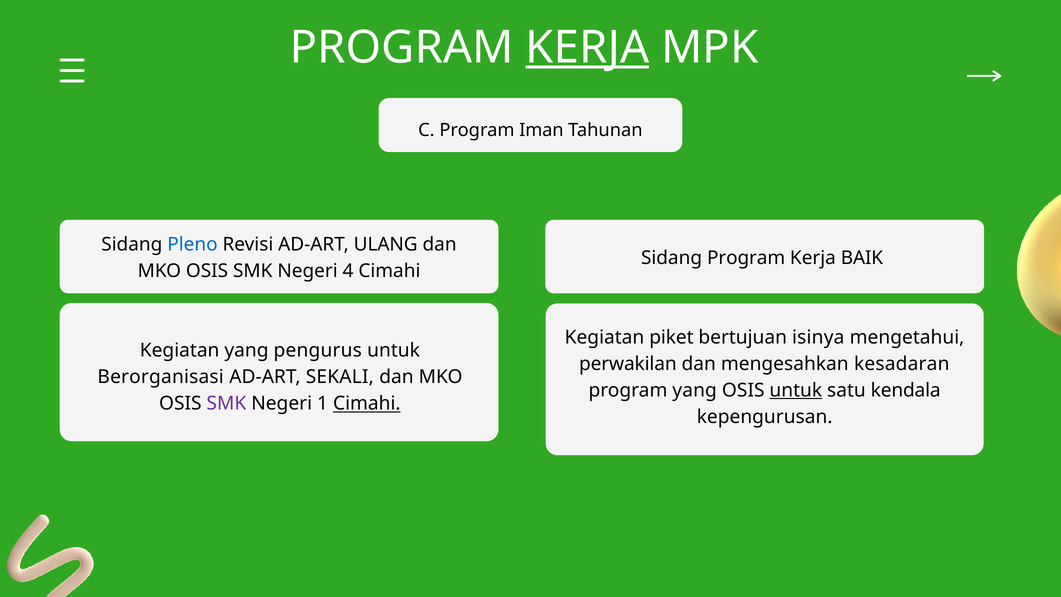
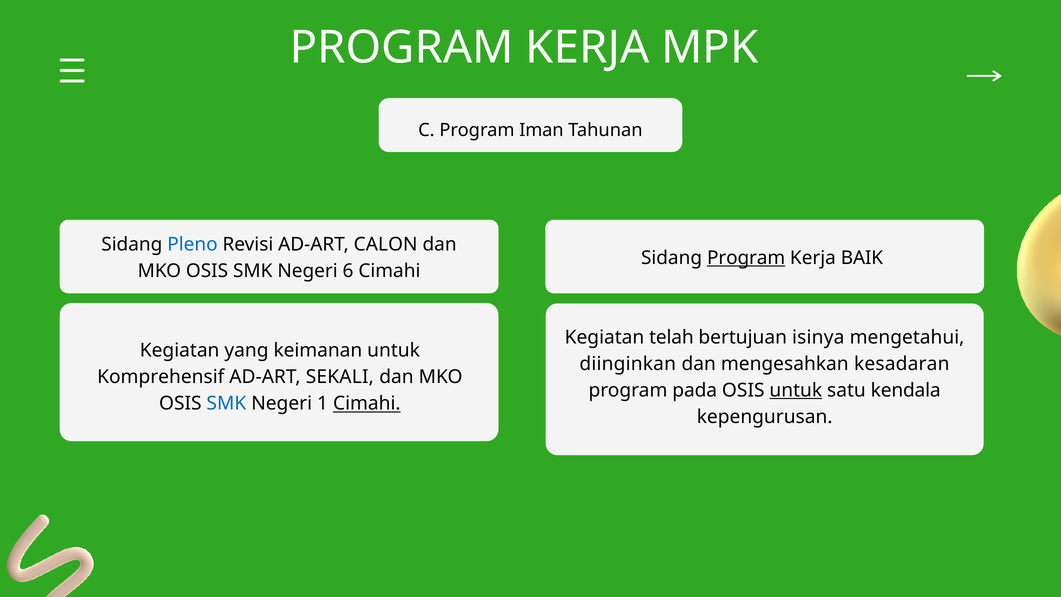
KERJA underline: present -> none (587, 47)
ULANG: ULANG -> CALON (386, 244)
Program underline: none -> present (746, 258)
4: 4 -> 6 (348, 271)
piket: piket -> telah (671, 337)
pengurus: pengurus -> keimanan (318, 350)
perwakilan: perwakilan -> diinginkan (628, 364)
Berorganisasi: Berorganisasi -> Komprehensif (161, 377)
program yang: yang -> pada (695, 390)
SMK colour: purple -> blue (226, 404)
